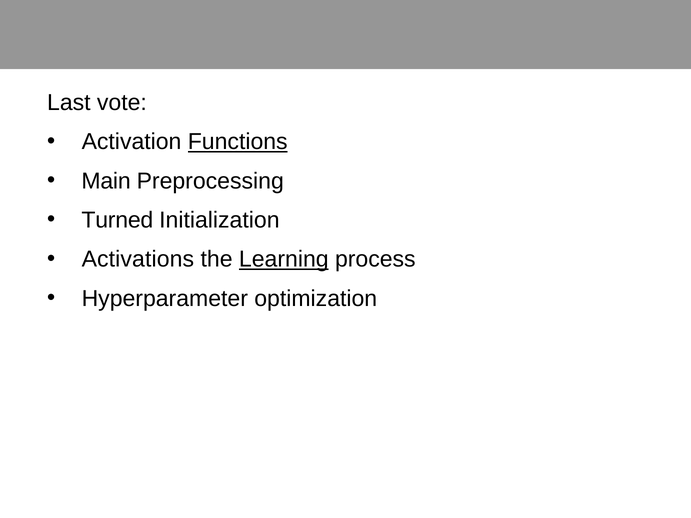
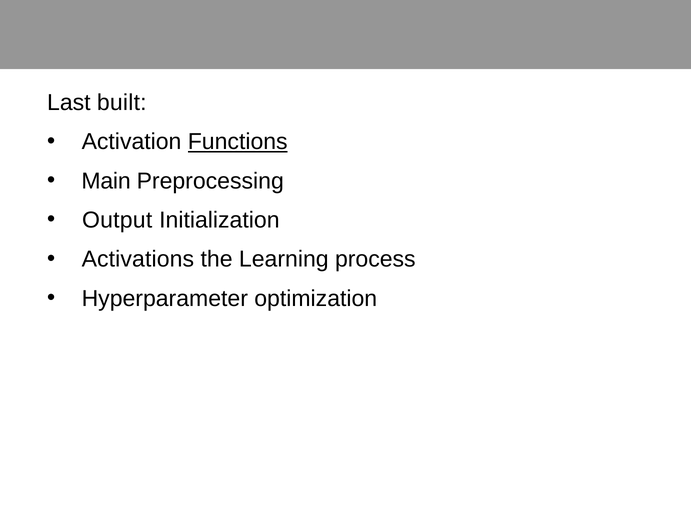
vote: vote -> built (122, 103)
Turned: Turned -> Output (117, 220)
Learning underline: present -> none (284, 259)
